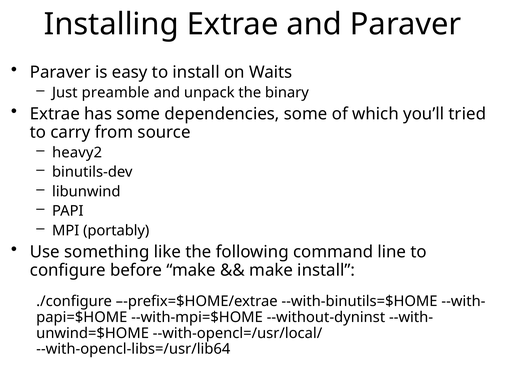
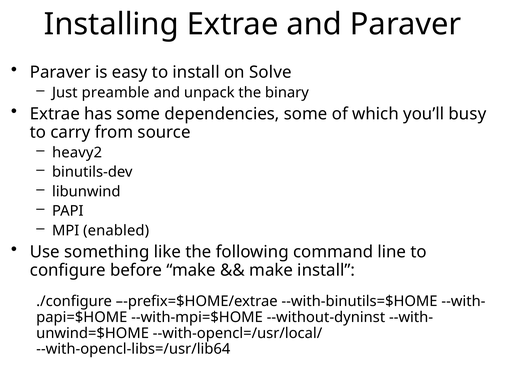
Waits: Waits -> Solve (270, 72)
tried: tried -> busy (467, 114)
portably: portably -> enabled (116, 230)
